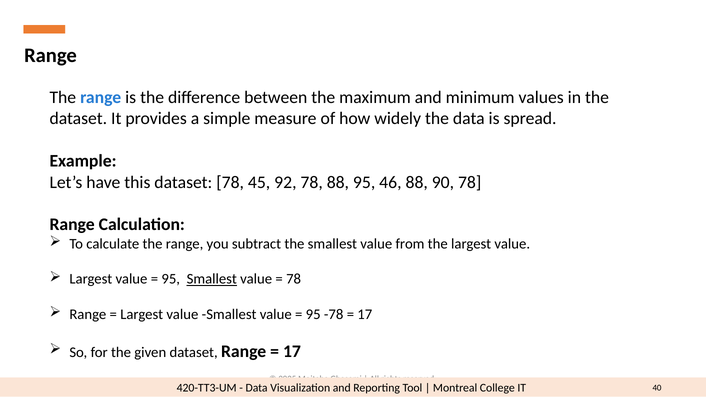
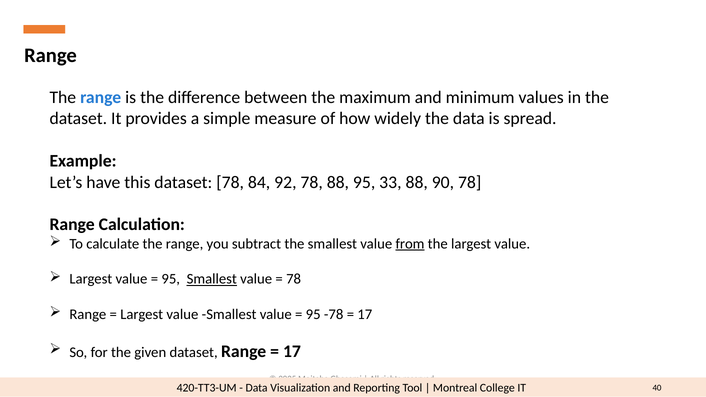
45: 45 -> 84 (259, 182)
46: 46 -> 33 (390, 182)
from underline: none -> present (410, 244)
